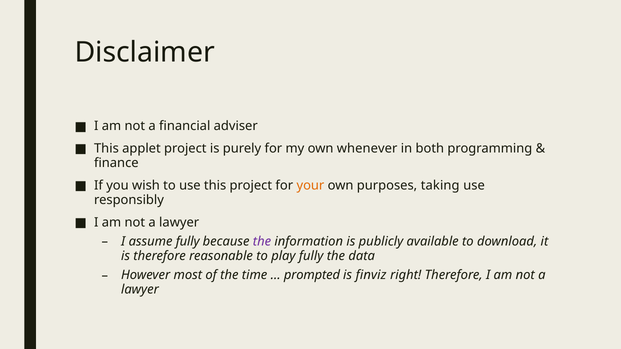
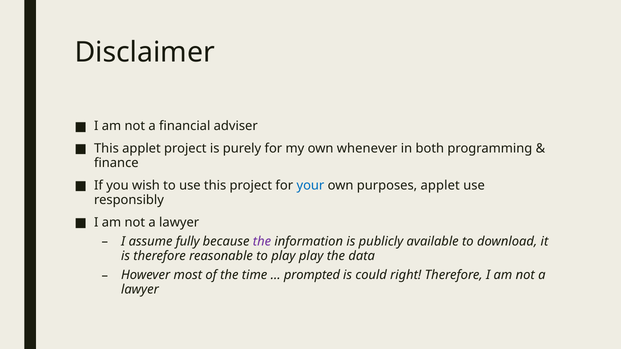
your colour: orange -> blue (310, 186)
purposes taking: taking -> applet (440, 186)
play fully: fully -> play (311, 256)
finviz: finviz -> could (371, 275)
